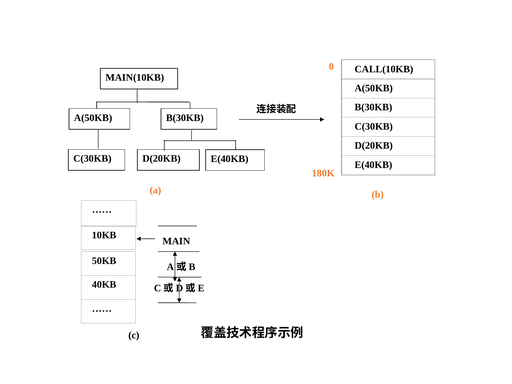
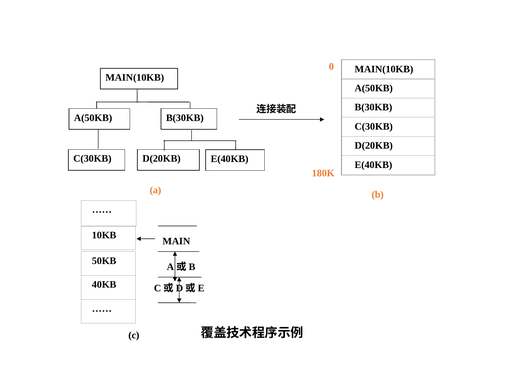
CALL(10KB: CALL(10KB -> MAIN(10KB (384, 69)
